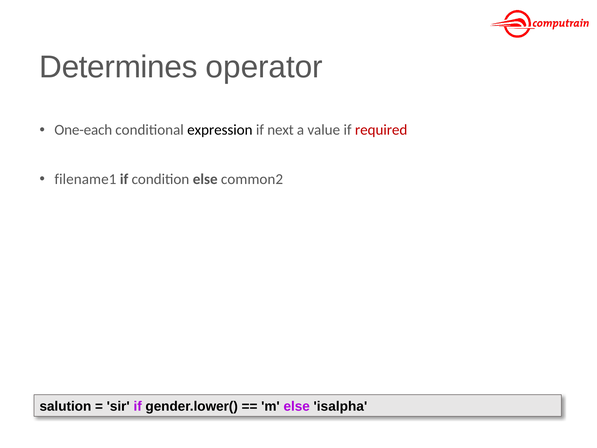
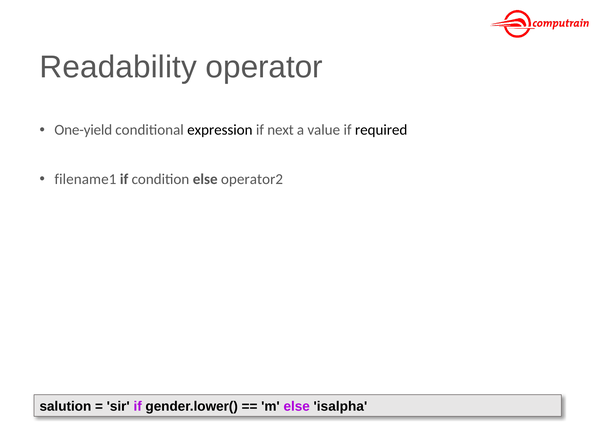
Determines: Determines -> Readability (118, 67)
One-each: One-each -> One-yield (83, 130)
required colour: red -> black (381, 130)
common2: common2 -> operator2 (252, 179)
